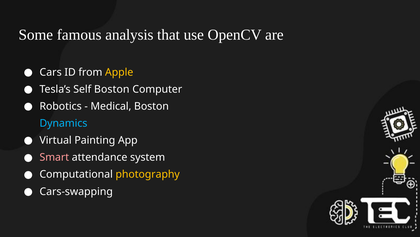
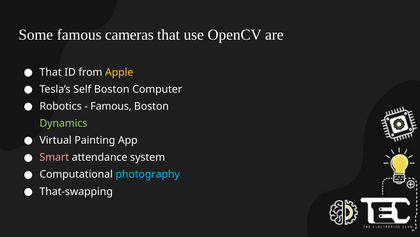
analysis: analysis -> cameras (129, 35)
Cars: Cars -> That (51, 72)
Medical: Medical -> Famous (111, 106)
Dynamics colour: light blue -> light green (63, 123)
photography colour: yellow -> light blue (148, 174)
Cars-swapping: Cars-swapping -> That-swapping (76, 191)
